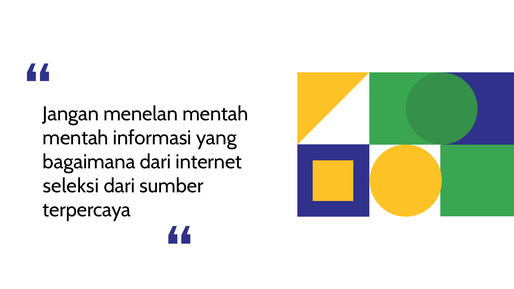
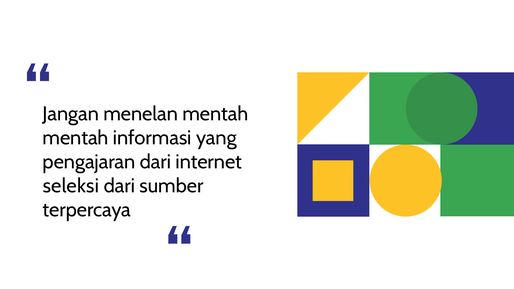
bagaimana: bagaimana -> pengajaran (89, 162)
